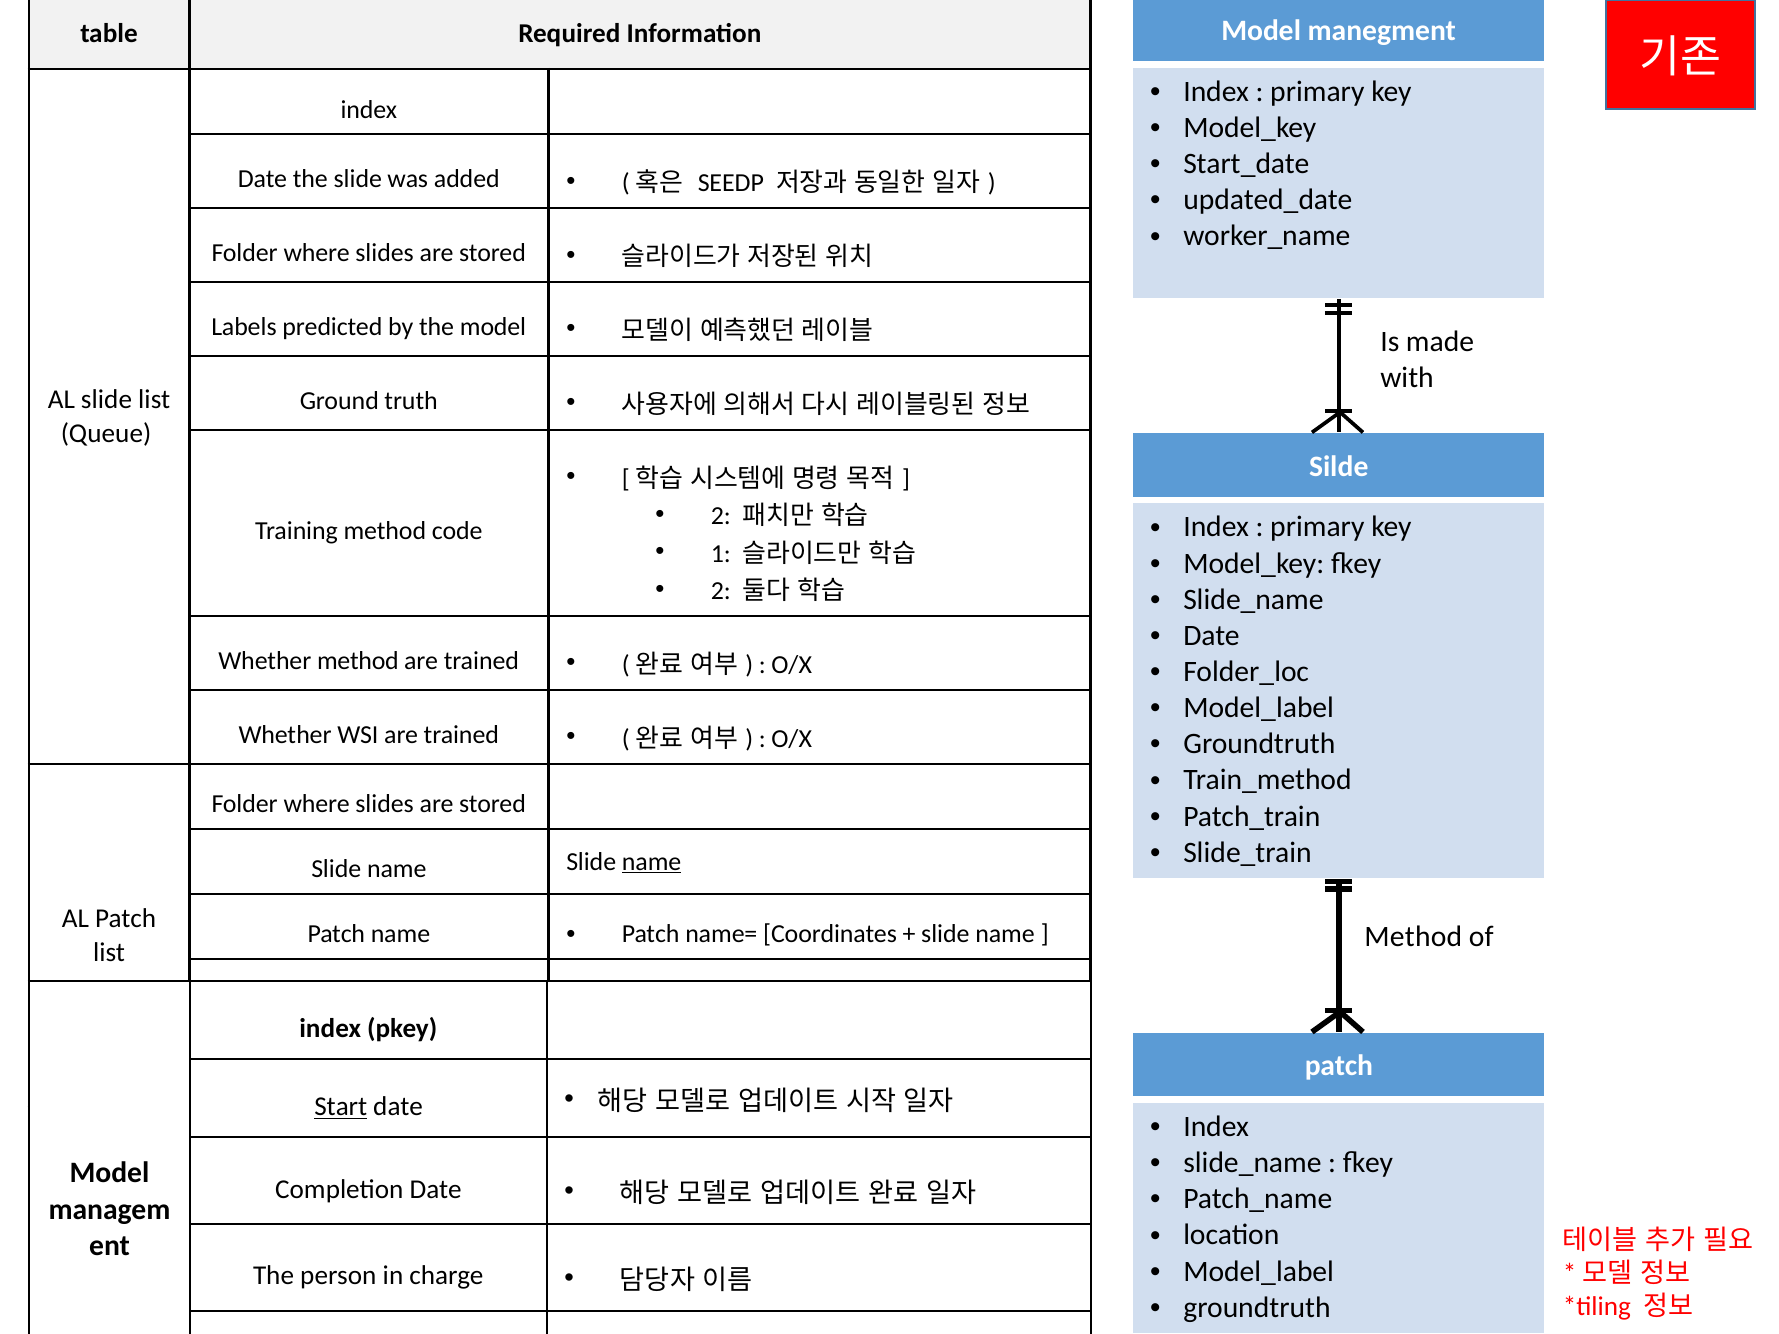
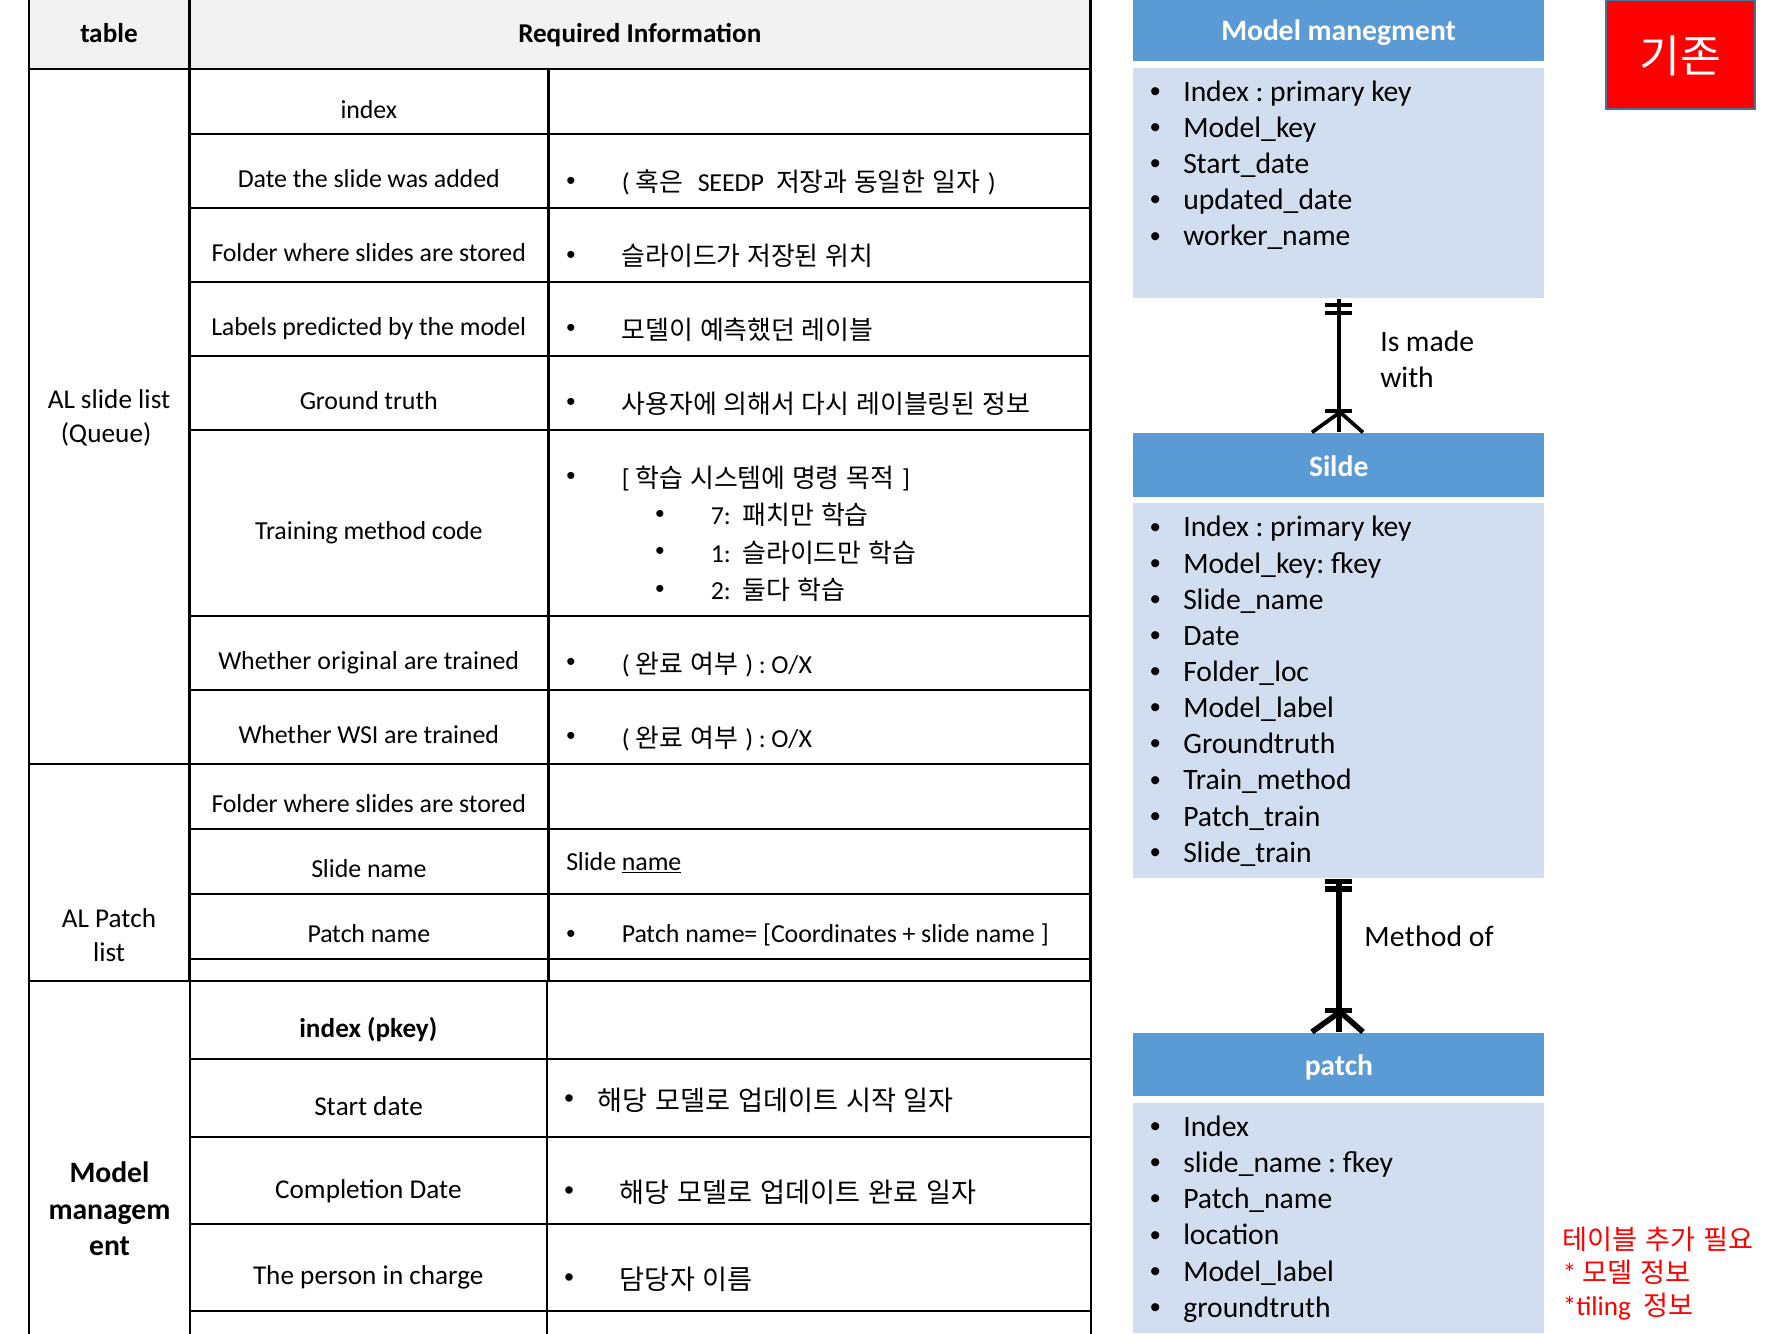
2: 2 -> 7 (721, 516)
Whether method: method -> original (358, 661)
Start underline: present -> none (341, 1107)
